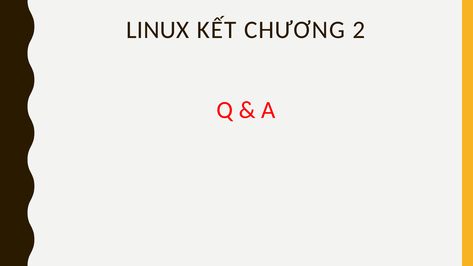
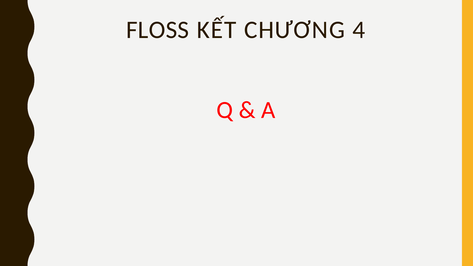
LINUX: LINUX -> FLOSS (158, 30)
2: 2 -> 4 (359, 30)
